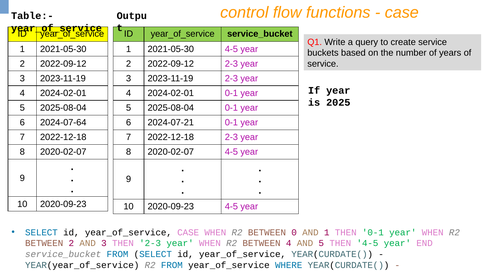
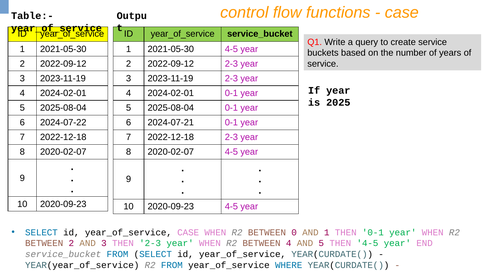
2024-07-64: 2024-07-64 -> 2024-07-22 (63, 122)
